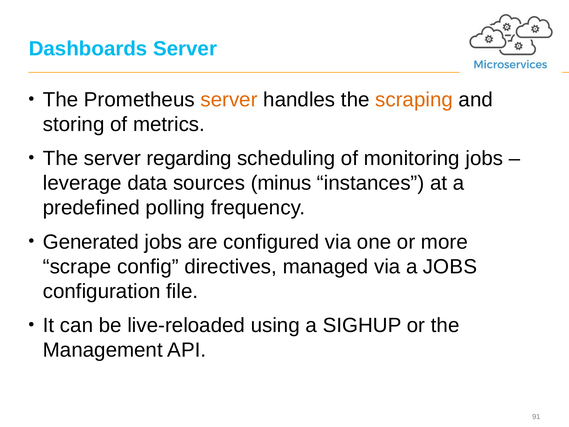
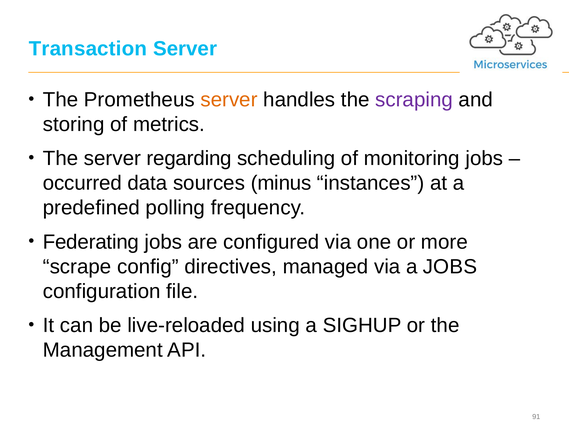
Dashboards: Dashboards -> Transaction (88, 49)
scraping colour: orange -> purple (414, 100)
leverage: leverage -> occurred (82, 183)
Generated: Generated -> Federating (91, 242)
